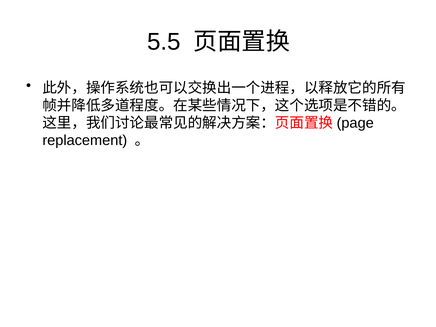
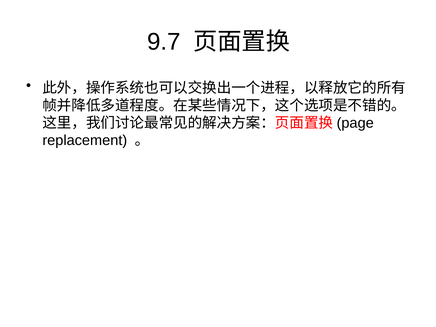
5.5: 5.5 -> 9.7 (164, 42)
